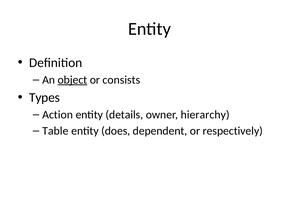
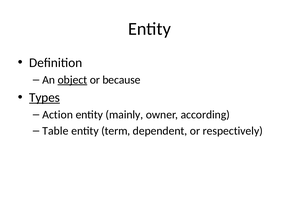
consists: consists -> because (121, 80)
Types underline: none -> present (45, 98)
details: details -> mainly (124, 115)
hierarchy: hierarchy -> according (205, 115)
does: does -> term (116, 131)
